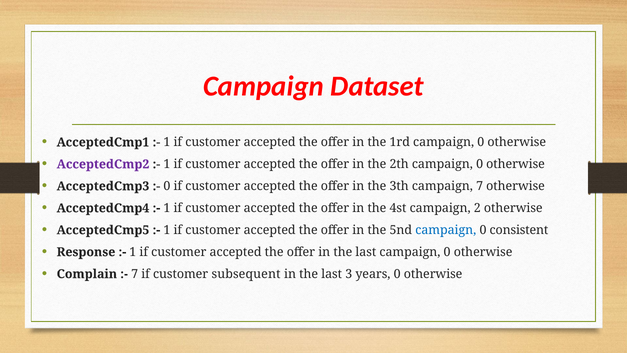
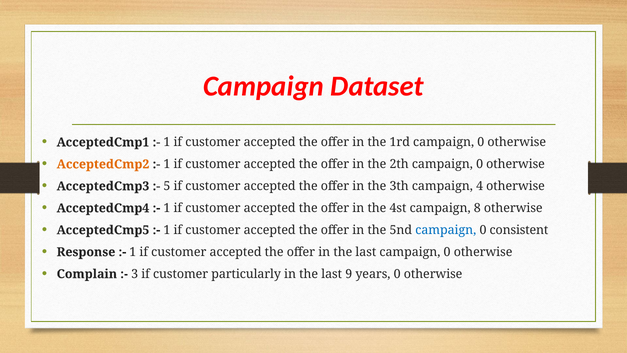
AcceptedCmp2 colour: purple -> orange (103, 164)
0: 0 -> 5 (167, 186)
campaign 7: 7 -> 4 (480, 186)
2: 2 -> 8 (477, 208)
7: 7 -> 3 (135, 274)
subsequent: subsequent -> particularly (246, 274)
3: 3 -> 9 (349, 274)
